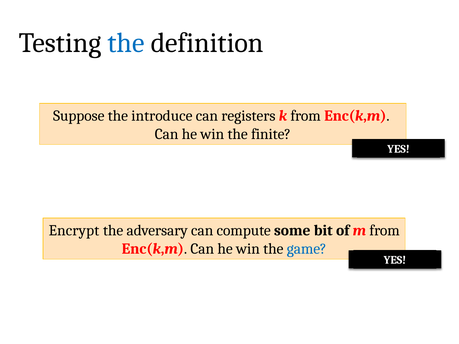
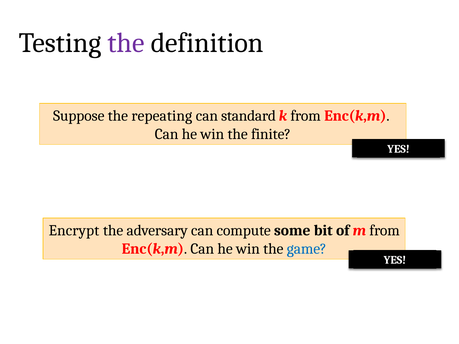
the colour: blue -> purple (126, 43)
introduce: introduce -> repeating (162, 116)
registers: registers -> standard (248, 116)
